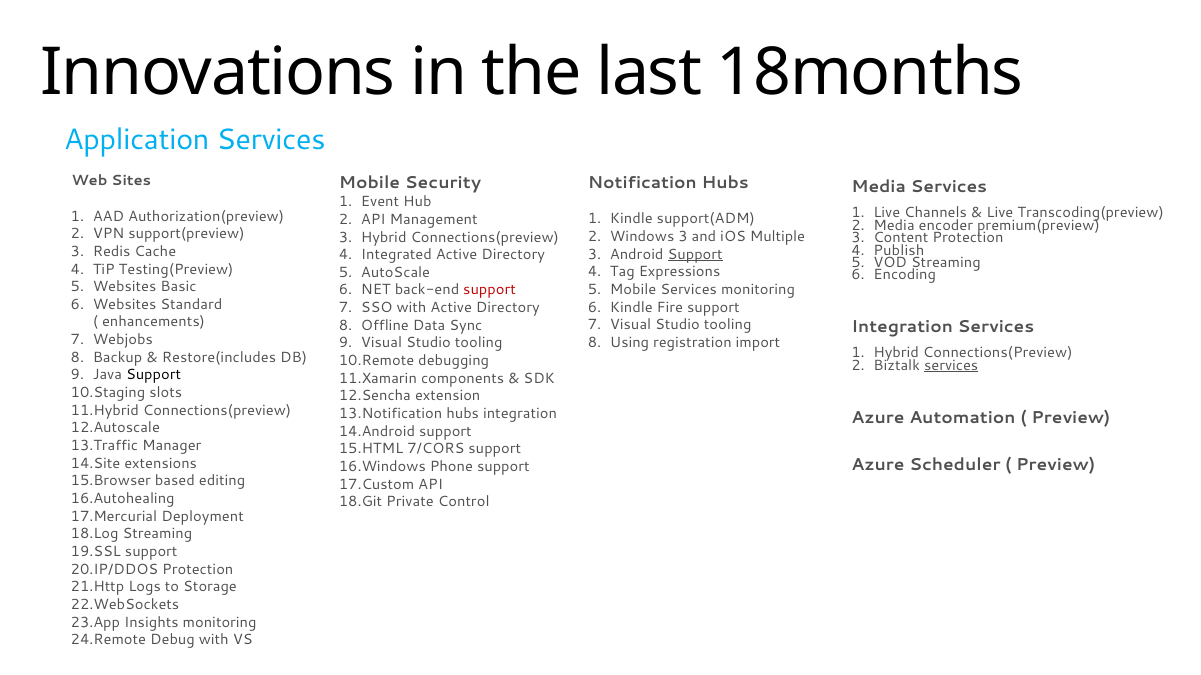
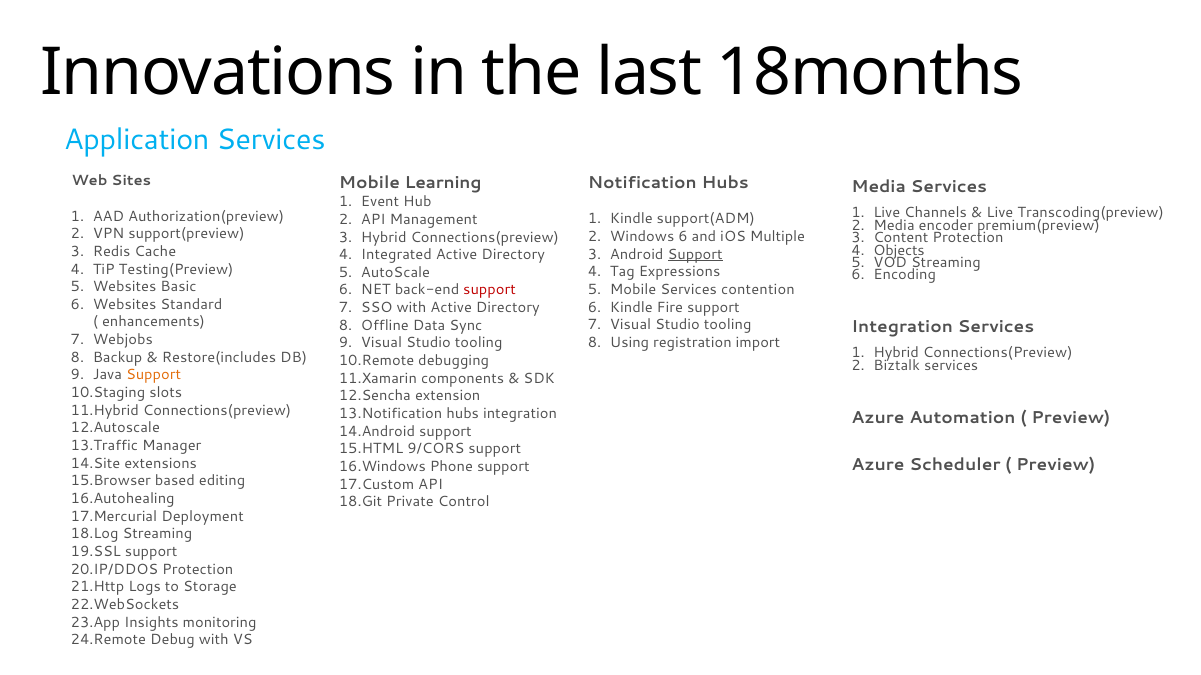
Security: Security -> Learning (443, 183)
Windows 3: 3 -> 6 (683, 237)
Publish: Publish -> Objects (899, 250)
Services monitoring: monitoring -> contention (758, 290)
services underline: present -> none (951, 366)
Support colour: black -> orange (154, 375)
7/CORS: 7/CORS -> 9/CORS (436, 449)
